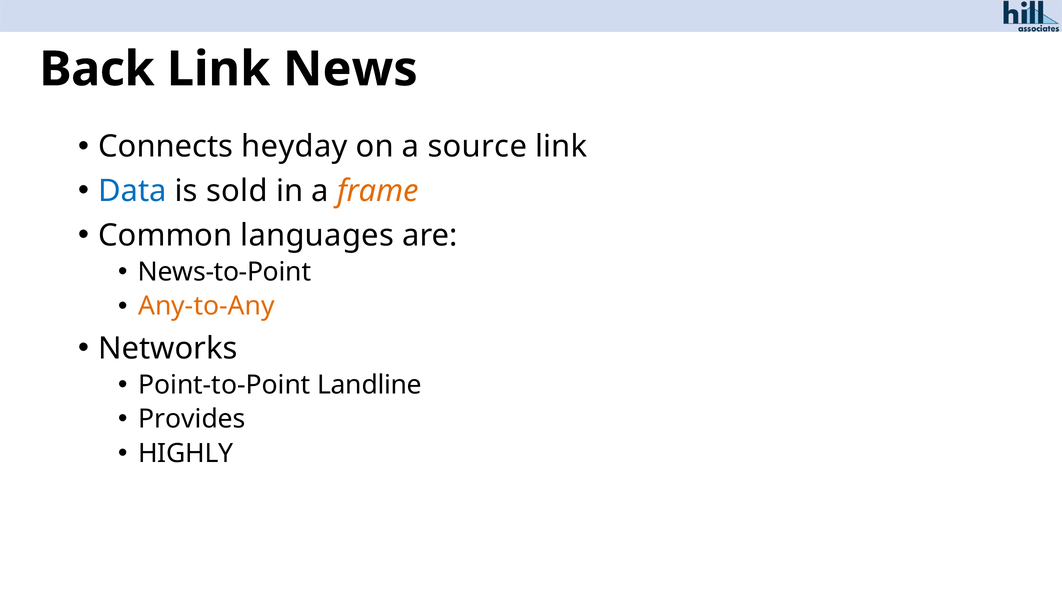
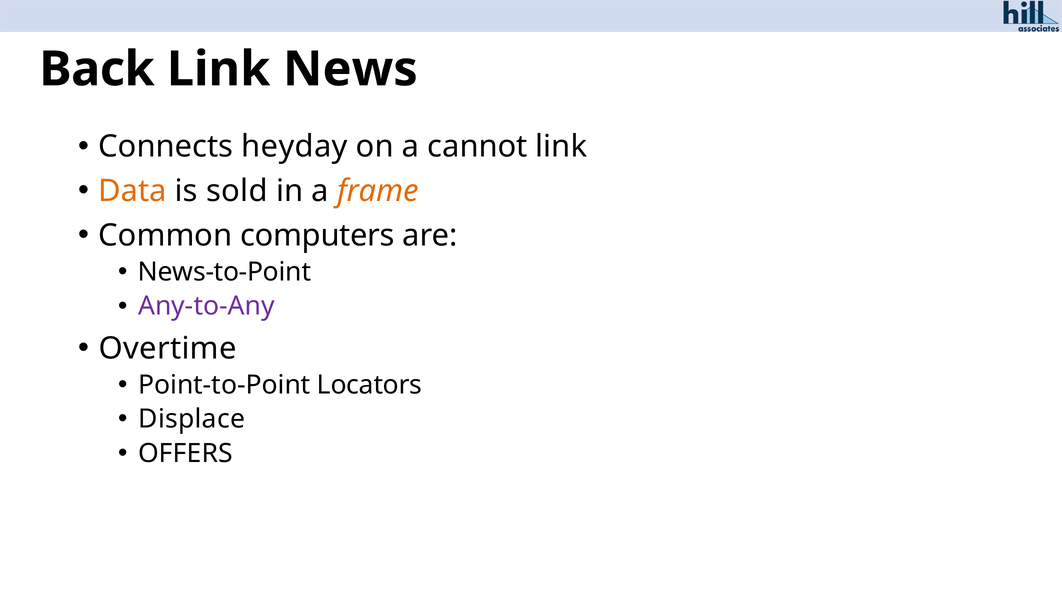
source: source -> cannot (477, 147)
Data colour: blue -> orange (133, 191)
languages: languages -> computers (317, 236)
Any-to-Any colour: orange -> purple (206, 306)
Networks: Networks -> Overtime (168, 349)
Landline: Landline -> Locators (370, 385)
Provides: Provides -> Displace (192, 419)
HIGHLY: HIGHLY -> OFFERS (185, 454)
